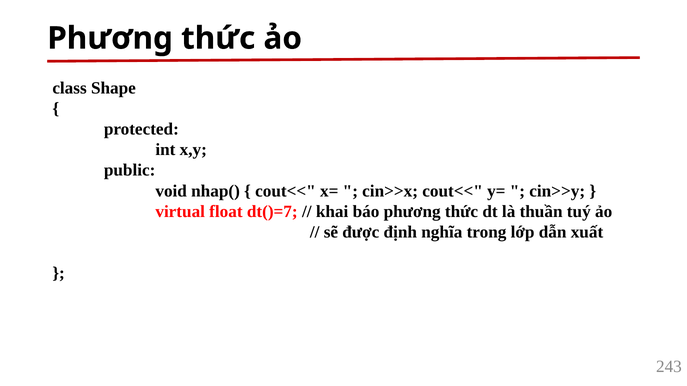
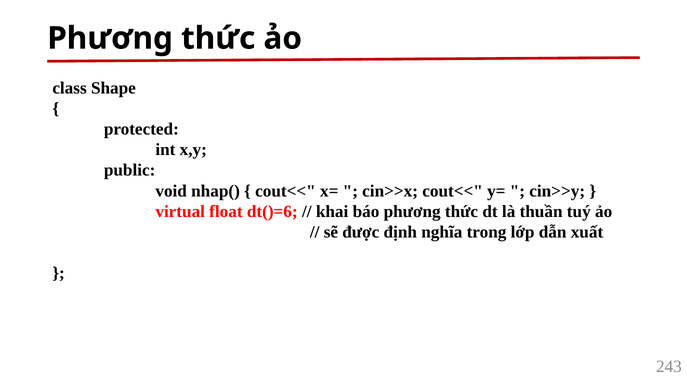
dt()=7: dt()=7 -> dt()=6 (272, 212)
